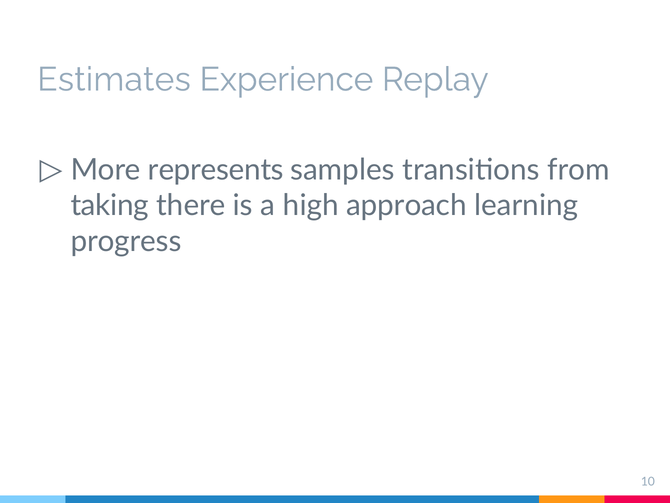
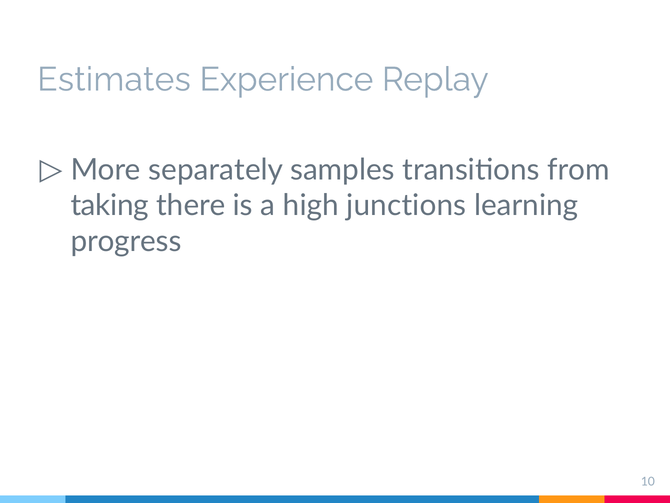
represents: represents -> separately (216, 170)
approach: approach -> junctions (406, 205)
